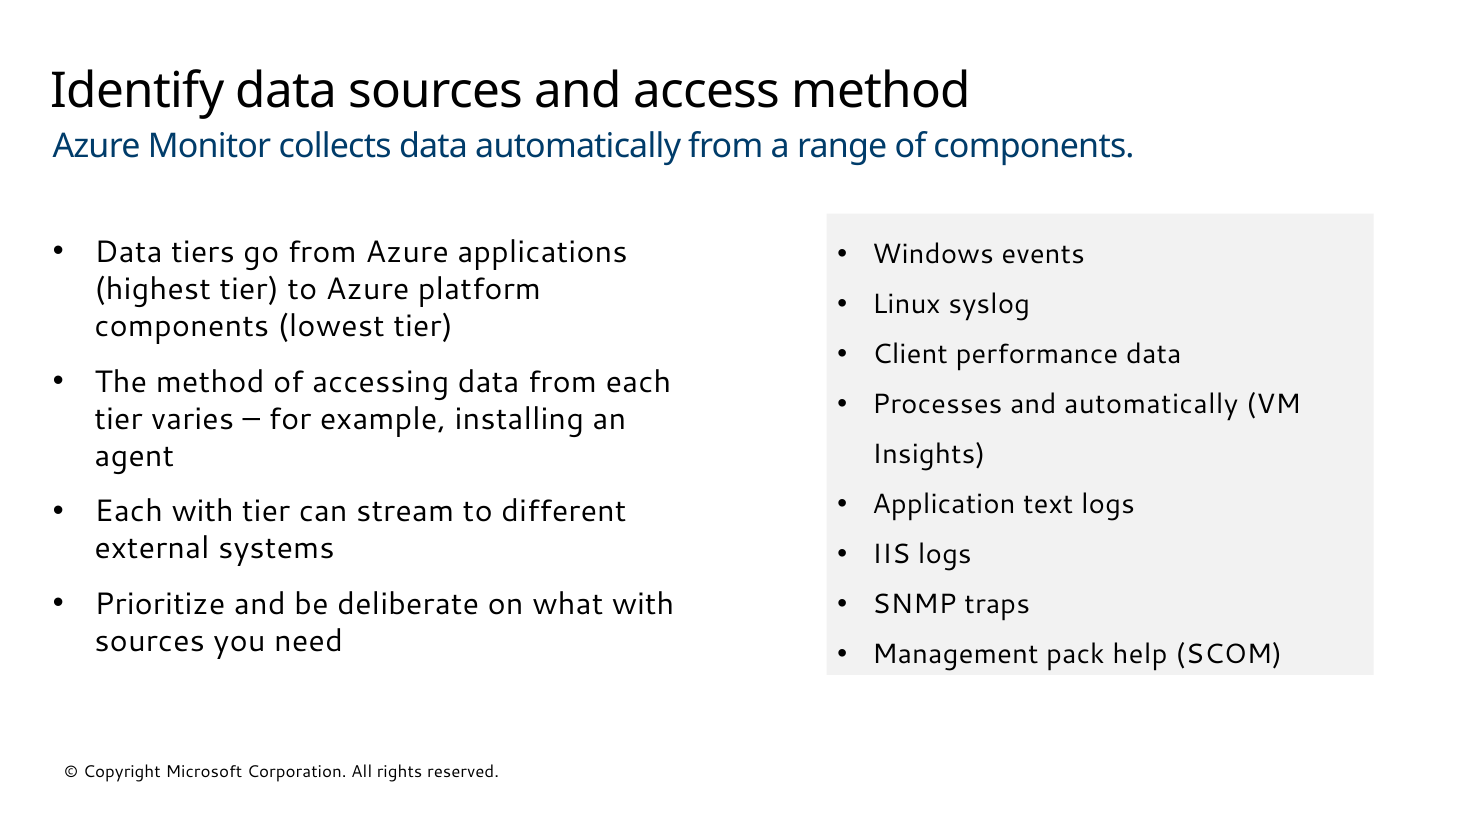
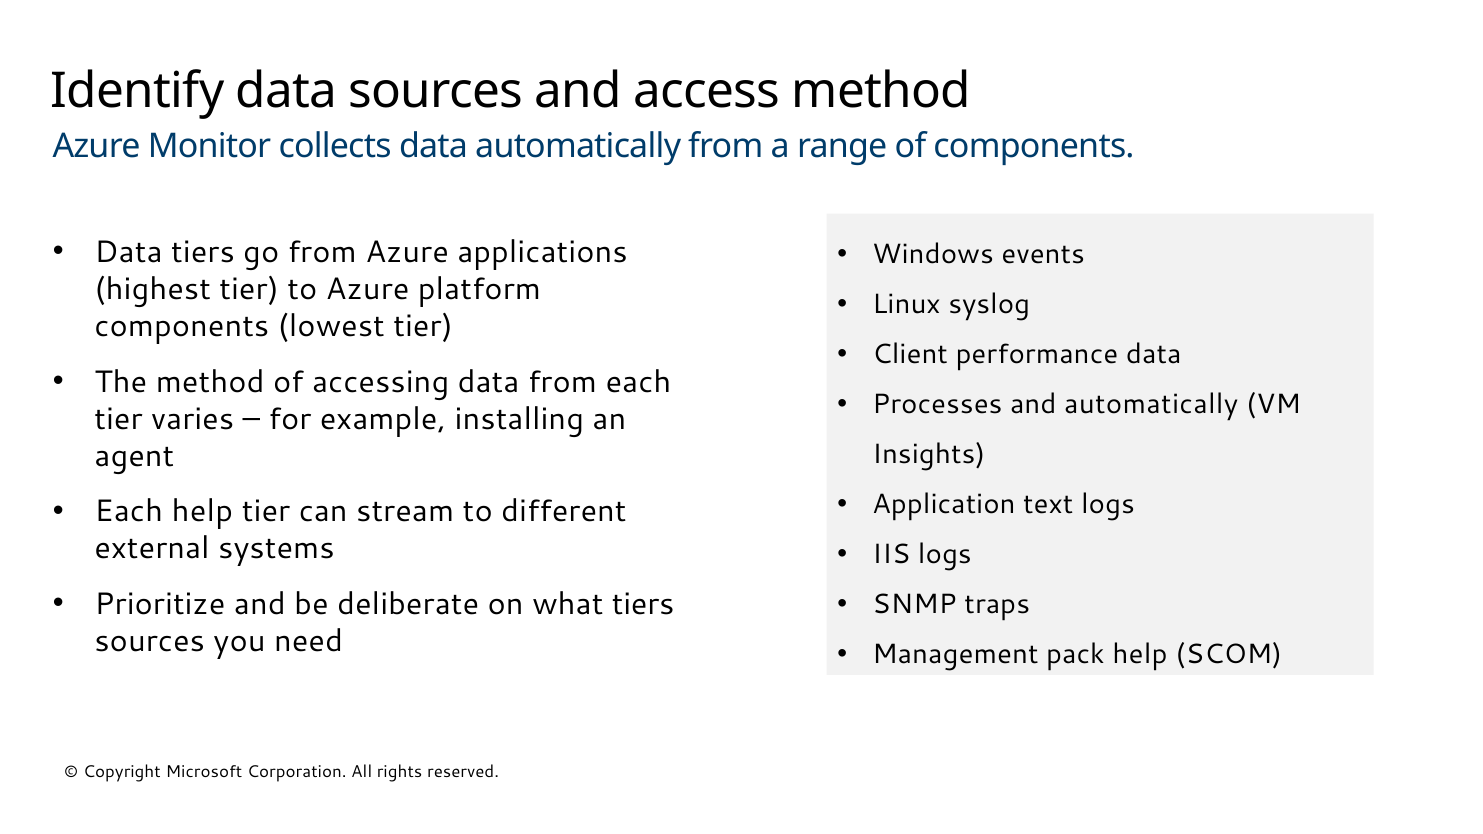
Each with: with -> help (202, 512)
what with: with -> tiers (643, 604)
